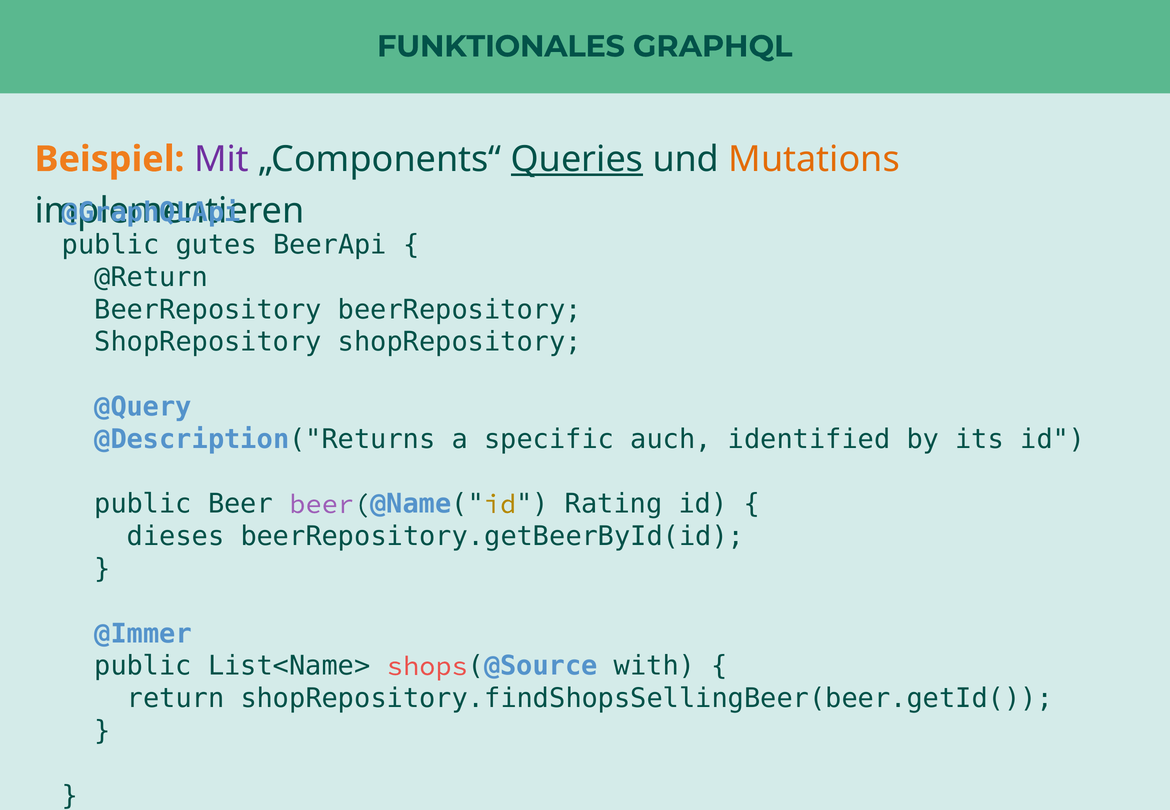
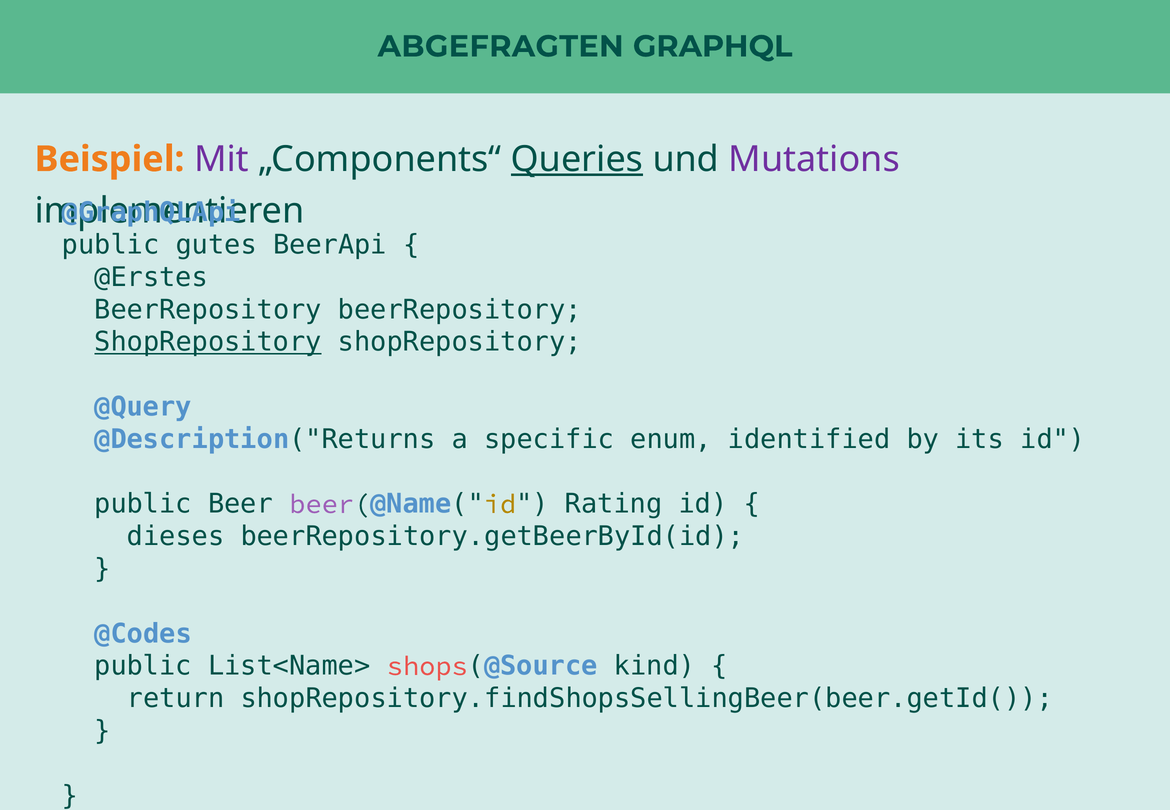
FUNKTIONALES: FUNKTIONALES -> ABGEFRAGTEN (501, 46)
Mutations colour: orange -> purple (814, 159)
@Return: @Return -> @Erstes (151, 277)
ShopRepository underline: none -> present (208, 342)
auch: auch -> enum (671, 439)
@Immer: @Immer -> @Codes (143, 634)
with: with -> kind (655, 666)
